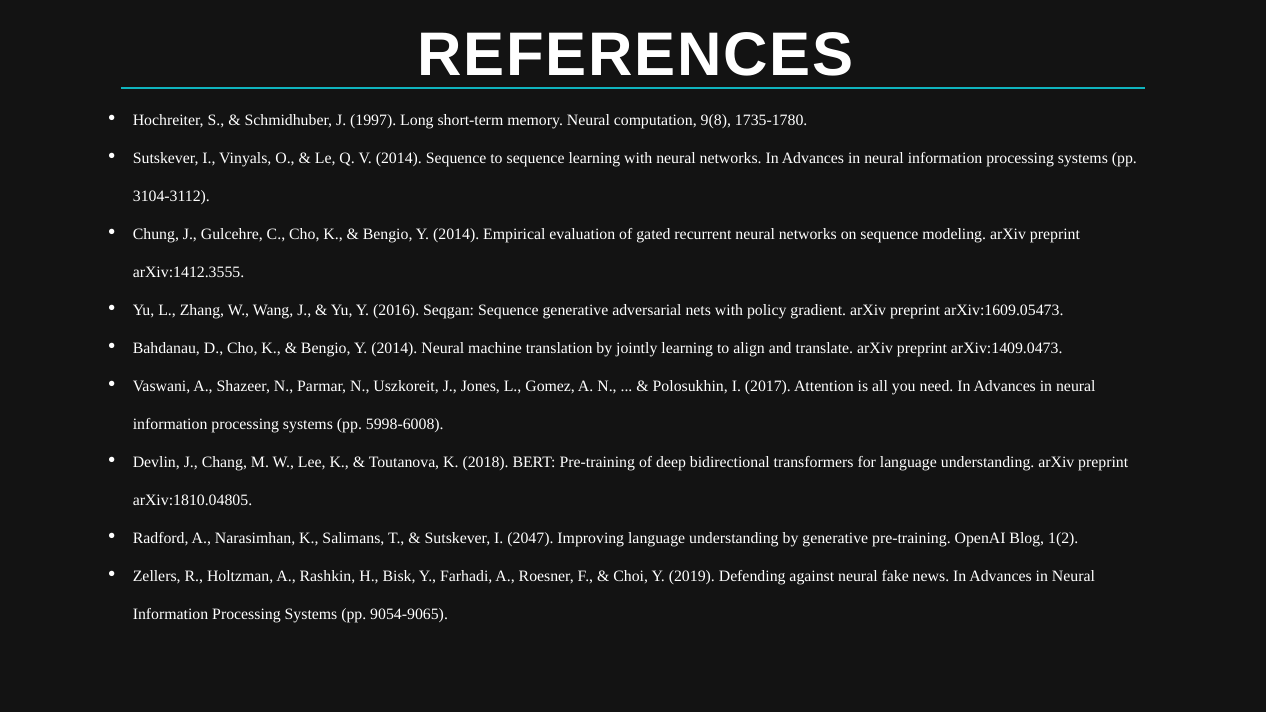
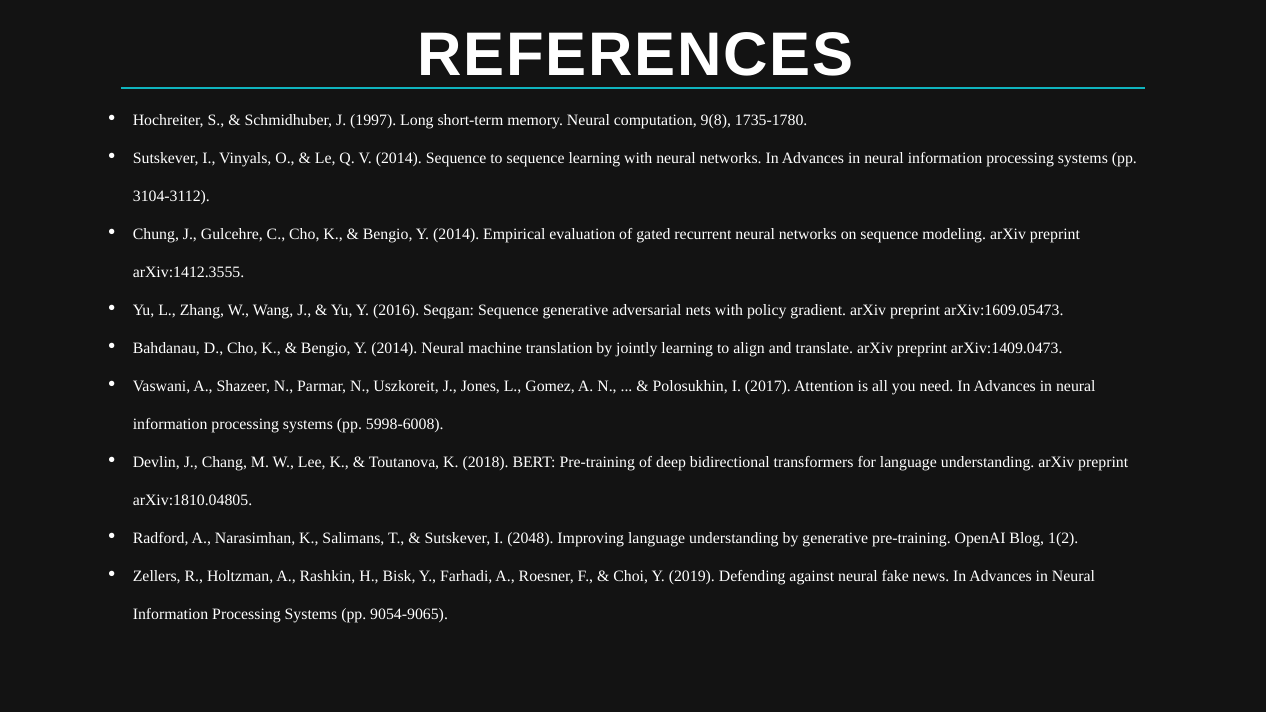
2047: 2047 -> 2048 (530, 539)
